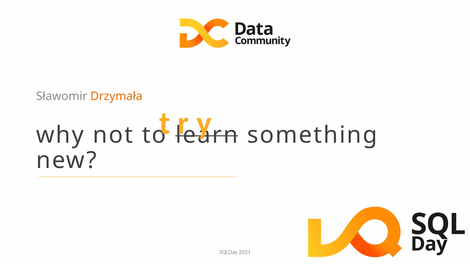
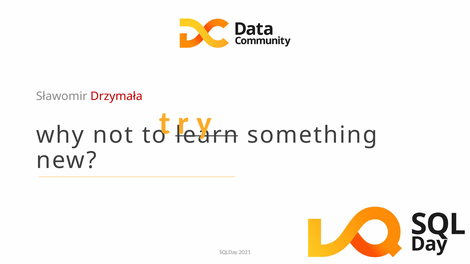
Drzymała colour: orange -> red (116, 96)
